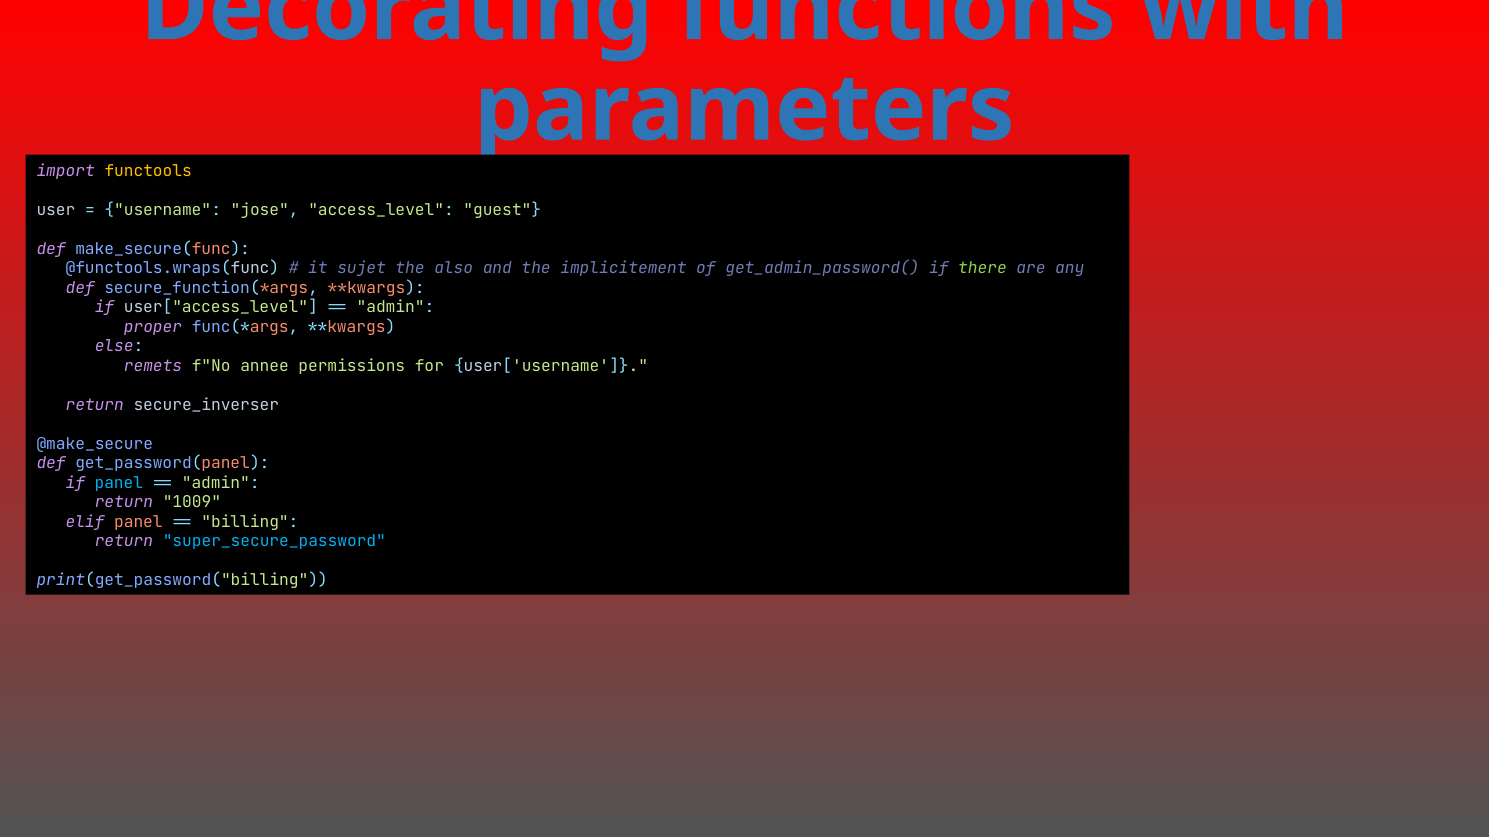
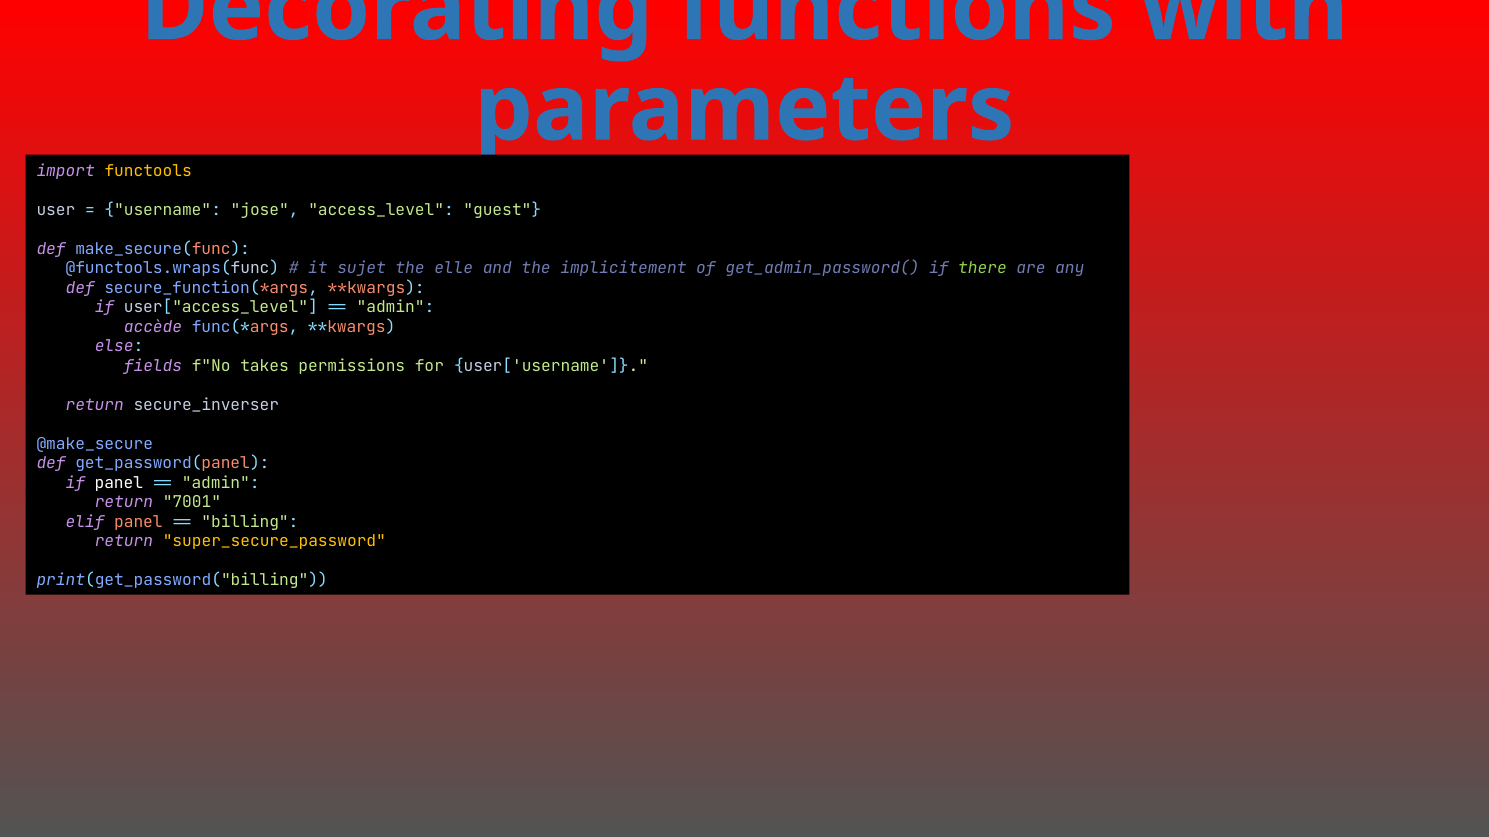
also: also -> elle (454, 269)
proper: proper -> accède (153, 327)
remets: remets -> fields (153, 366)
annee: annee -> takes (265, 366)
panel colour: light blue -> white (119, 483)
1009: 1009 -> 7001 (192, 503)
super_secure_password colour: light blue -> yellow (274, 542)
